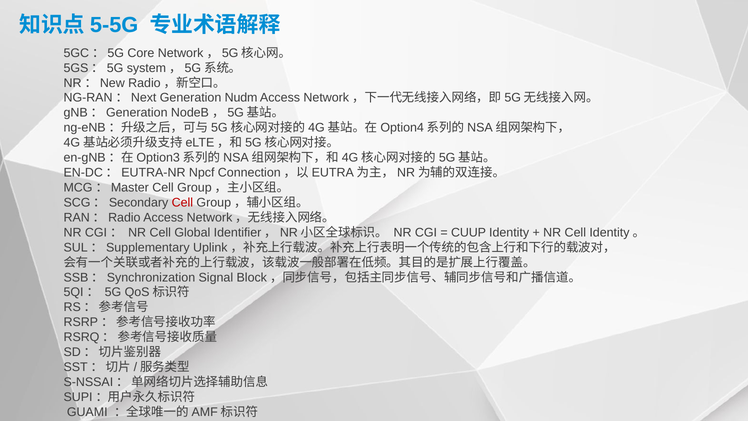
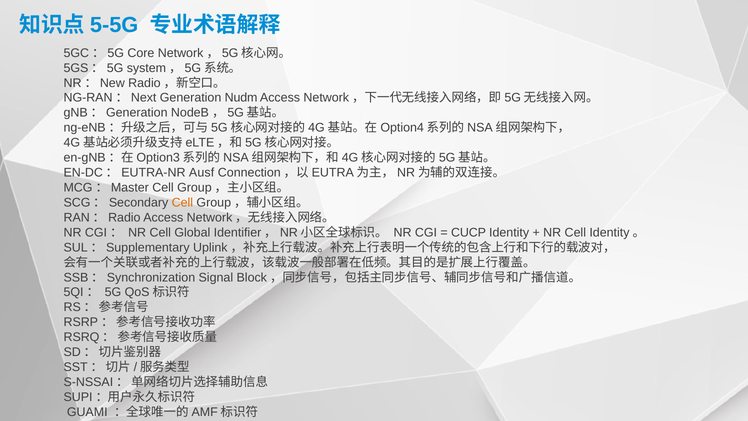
Npcf: Npcf -> Ausf (202, 173)
Cell colour: red -> orange (182, 202)
CUUP: CUUP -> CUCP (468, 232)
